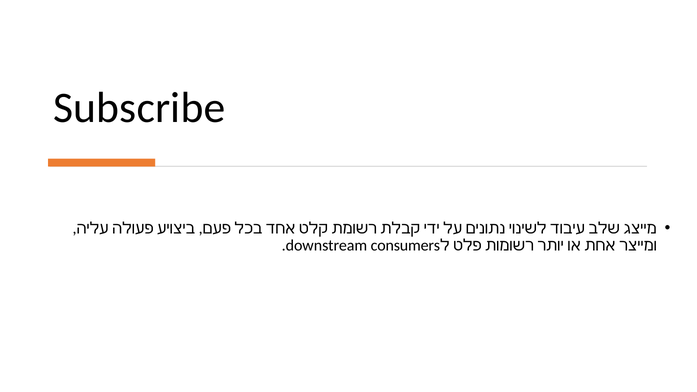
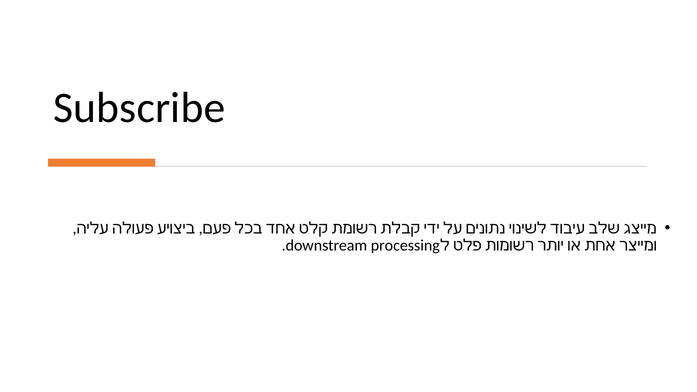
consumers: consumers -> processing (405, 246)
